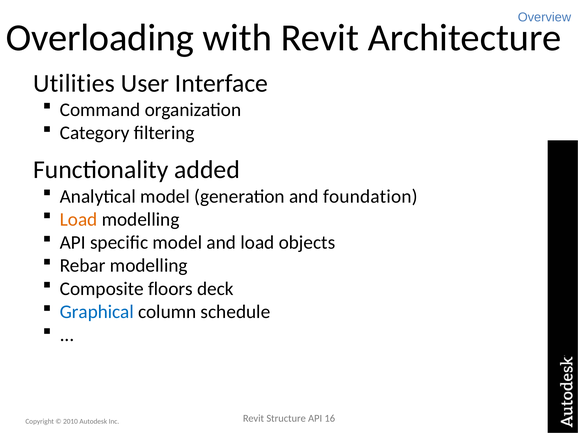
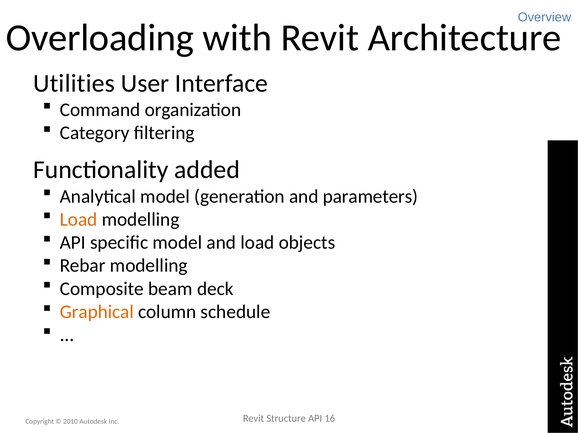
foundation: foundation -> parameters (370, 197)
floors: floors -> beam (170, 289)
Graphical colour: blue -> orange (97, 312)
